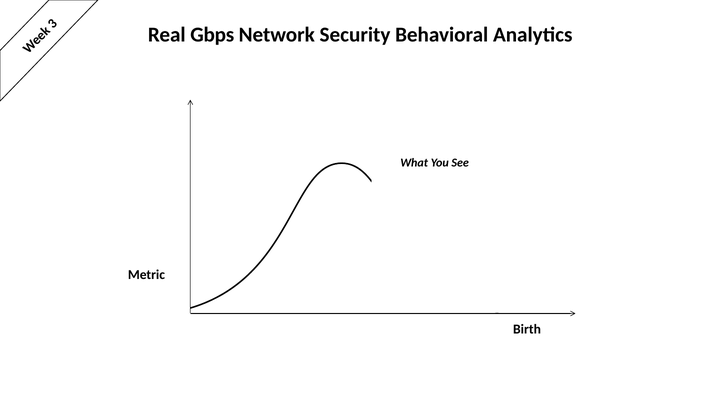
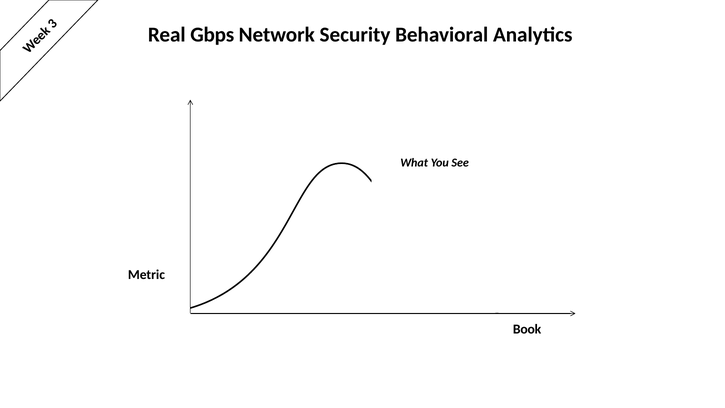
Birth: Birth -> Book (527, 329)
